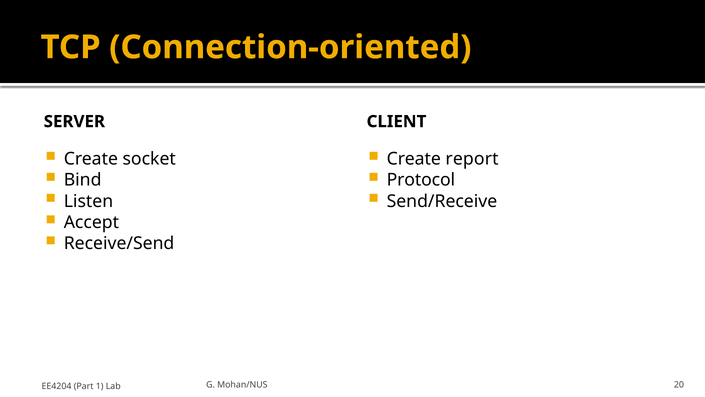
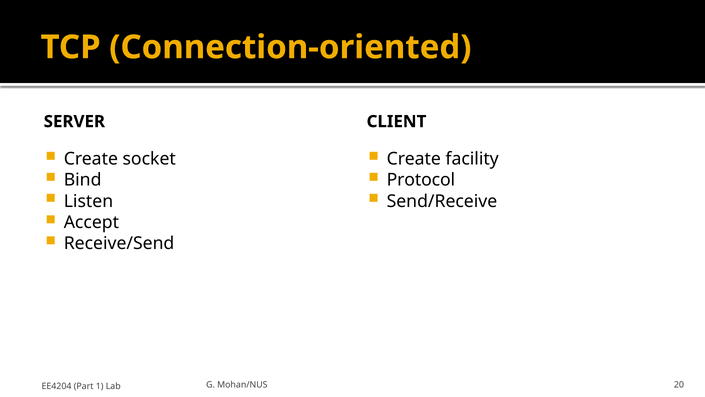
report: report -> facility (472, 159)
